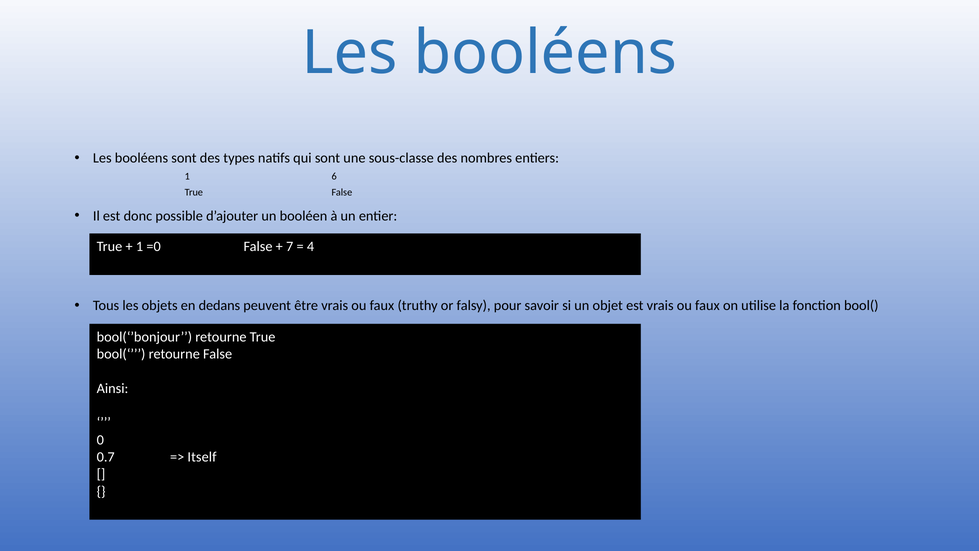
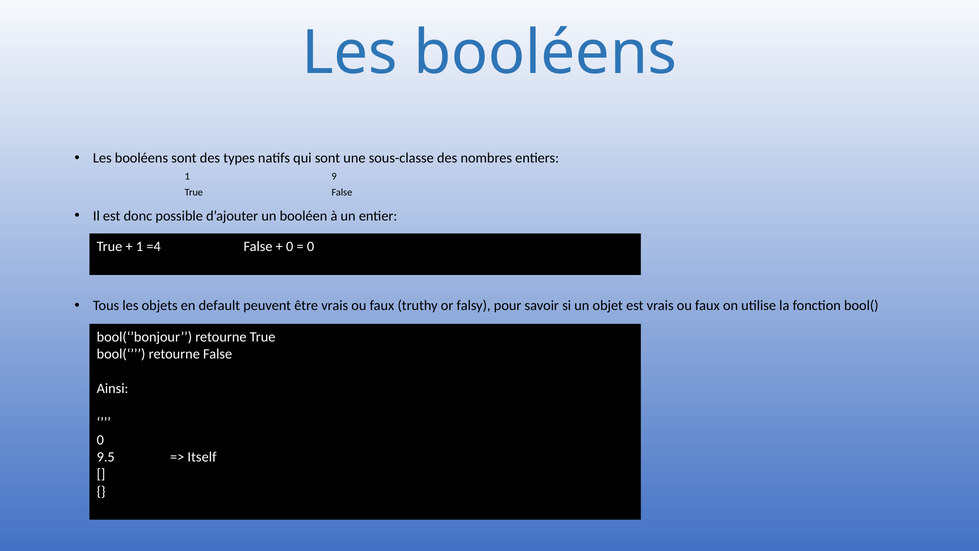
6: 6 -> 9 (334, 176)
=0: =0 -> =4 (154, 246)
7: 7 -> 0 (290, 246)
4: 4 -> 0 (311, 246)
dedans: dedans -> default (219, 305)
0.7: 0.7 -> 9.5 (106, 457)
